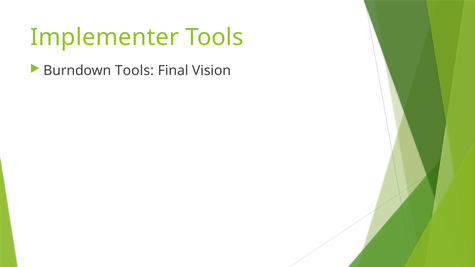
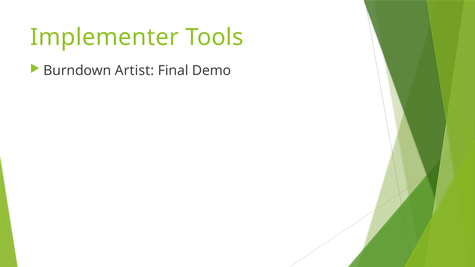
Burndown Tools: Tools -> Artist (134, 71)
Vision: Vision -> Demo (212, 71)
